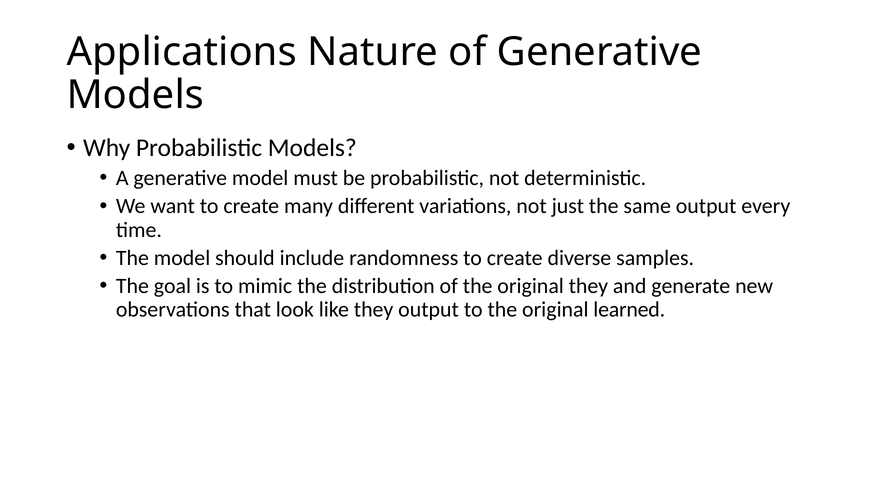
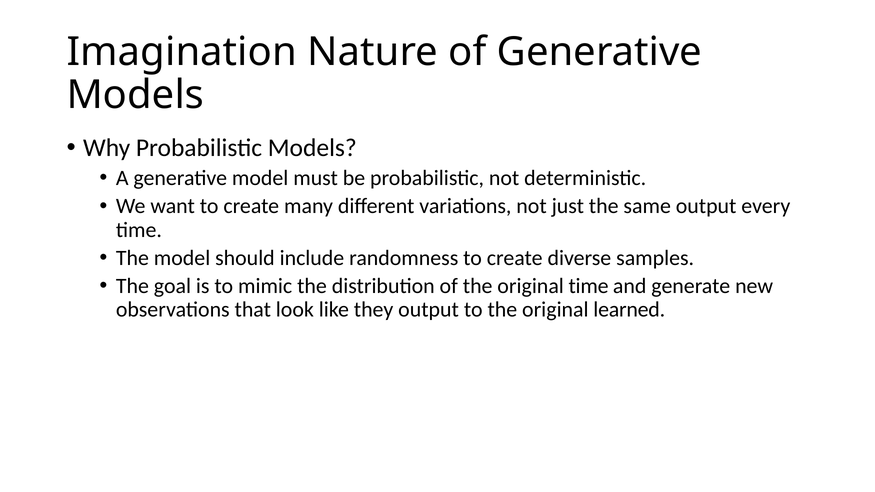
Applications: Applications -> Imagination (182, 52)
original they: they -> time (589, 286)
